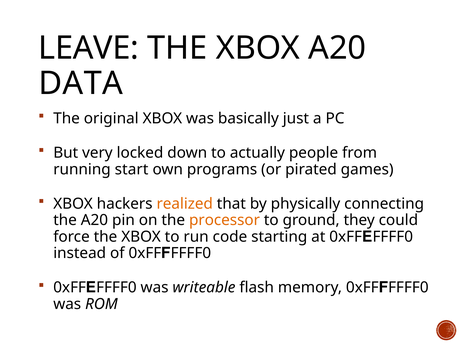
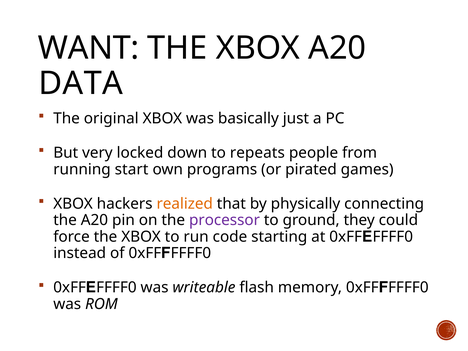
LEAVE: LEAVE -> WANT (89, 48)
actually: actually -> repeats (257, 153)
processor colour: orange -> purple (224, 220)
